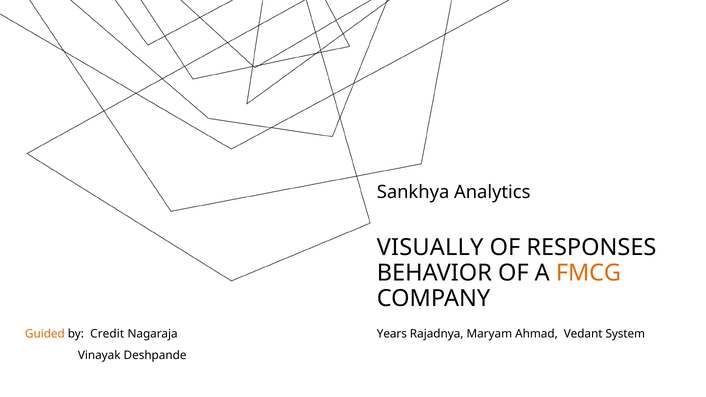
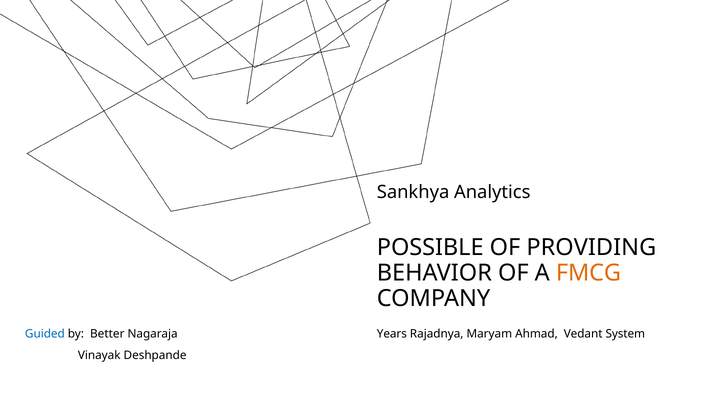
VISUALLY: VISUALLY -> POSSIBLE (430, 248)
RESPONSES: RESPONSES -> PROVIDING (591, 248)
Guided colour: orange -> blue (45, 334)
Credit: Credit -> Better (107, 334)
